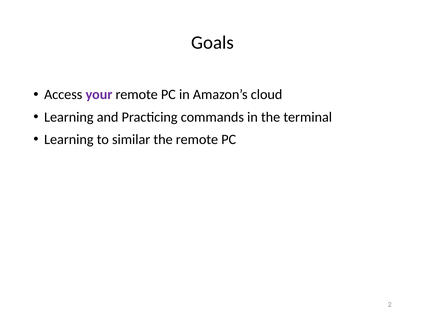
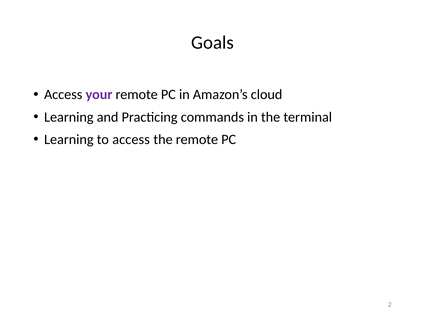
to similar: similar -> access (131, 139)
